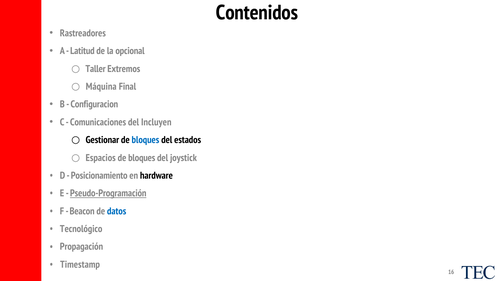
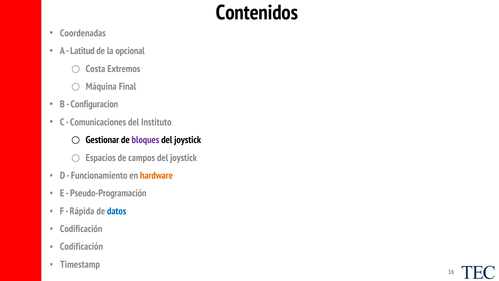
Rastreadores: Rastreadores -> Coordenadas (83, 33)
Taller: Taller -> Costa (95, 69)
Incluyen: Incluyen -> Instituto (156, 122)
bloques colour: blue -> purple (145, 140)
estados: estados -> joystick (188, 140)
bloques: bloques -> campos (142, 158)
Posicionamiento: Posicionamiento -> Funcionamiento (99, 175)
hardware colour: black -> orange (156, 175)
Pseudo-Programación underline: present -> none (108, 193)
Beacon: Beacon -> Rápida (82, 211)
Tecnológico: Tecnológico -> Codificación (81, 229)
Propagación: Propagación -> Codificación (81, 246)
